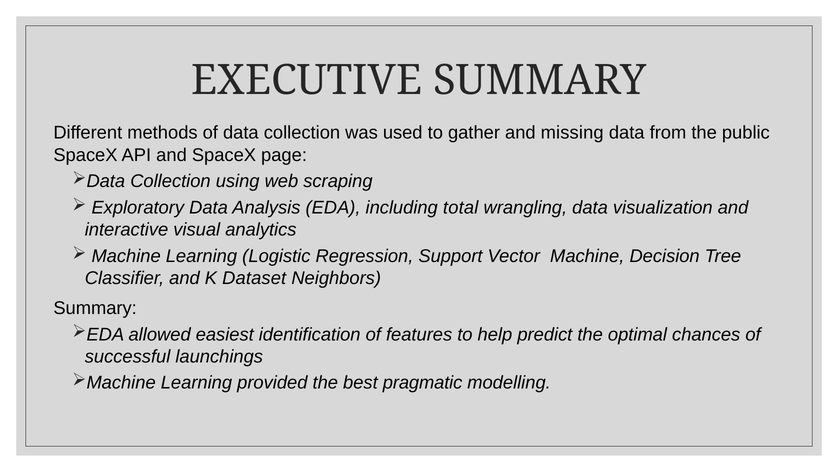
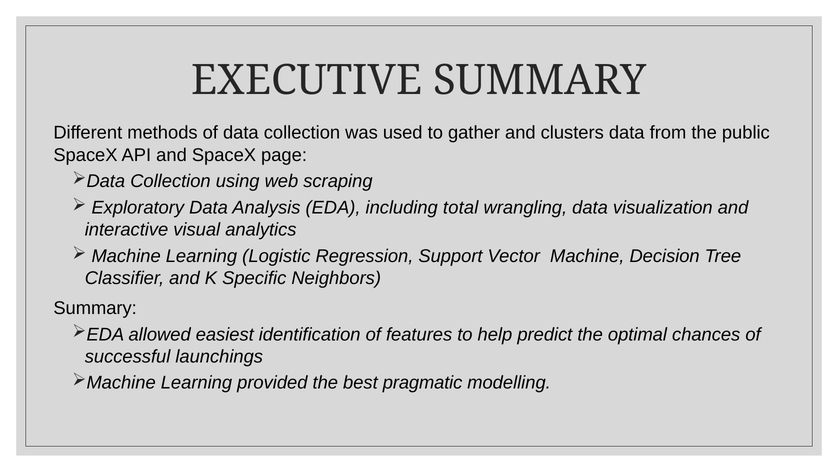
missing: missing -> clusters (572, 133)
Dataset: Dataset -> Specific (254, 278)
